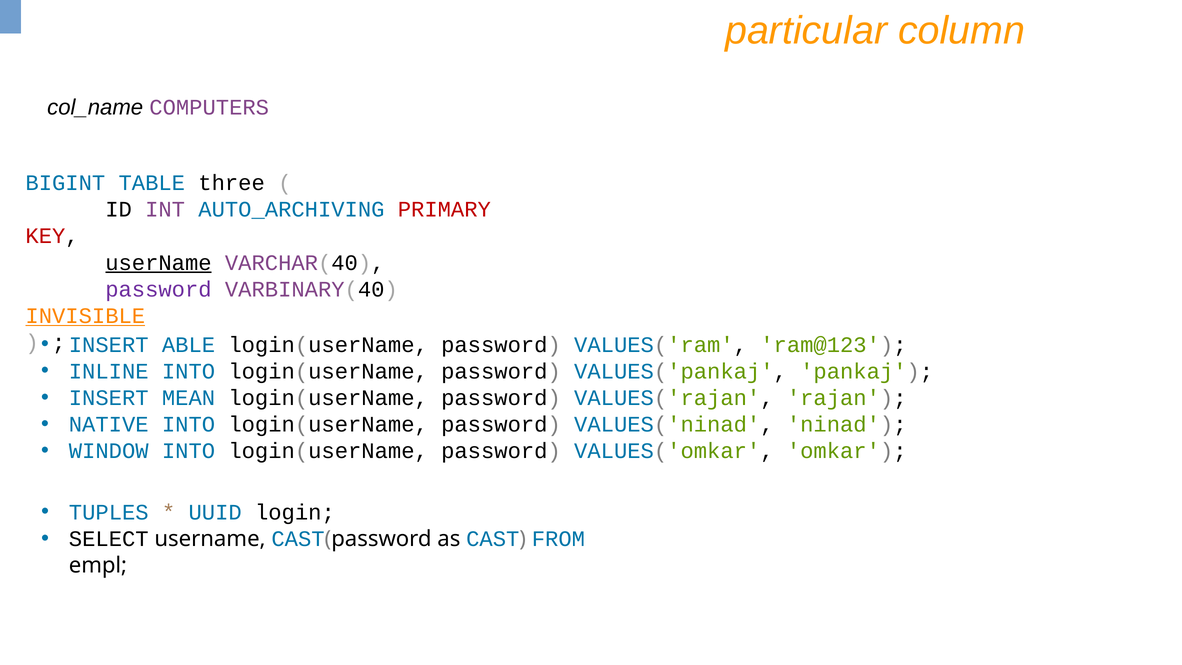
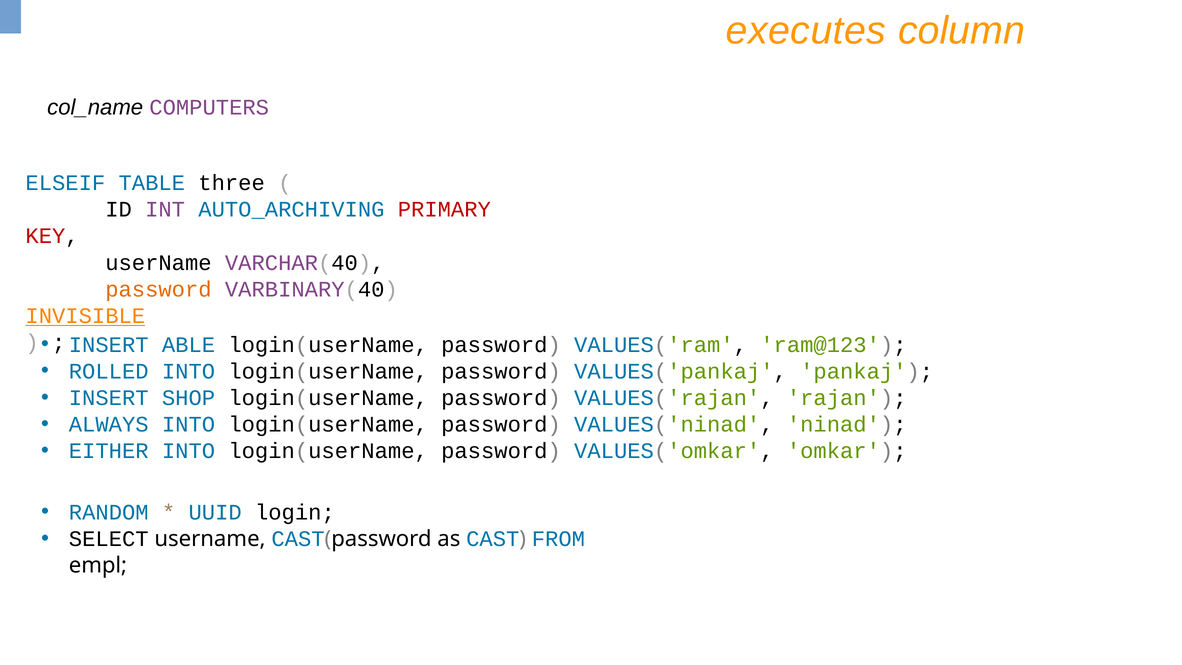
particular: particular -> executes (806, 31)
BIGINT: BIGINT -> ELSEIF (65, 183)
userName underline: present -> none (158, 263)
password colour: purple -> orange (158, 289)
INLINE: INLINE -> ROLLED (109, 371)
MEAN: MEAN -> SHOP (189, 398)
NATIVE: NATIVE -> ALWAYS (109, 424)
WINDOW: WINDOW -> EITHER (109, 451)
TUPLES: TUPLES -> RANDOM (109, 512)
